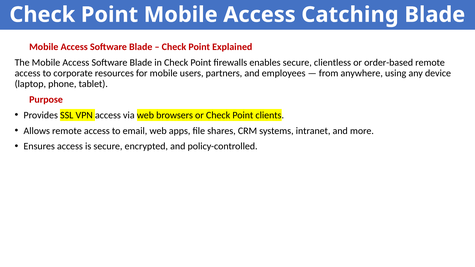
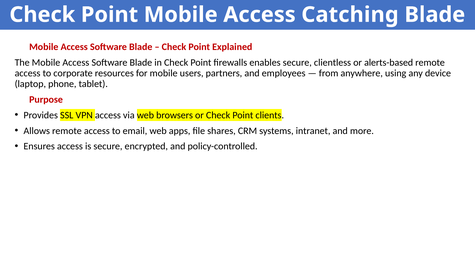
order-based: order-based -> alerts-based (389, 63)
